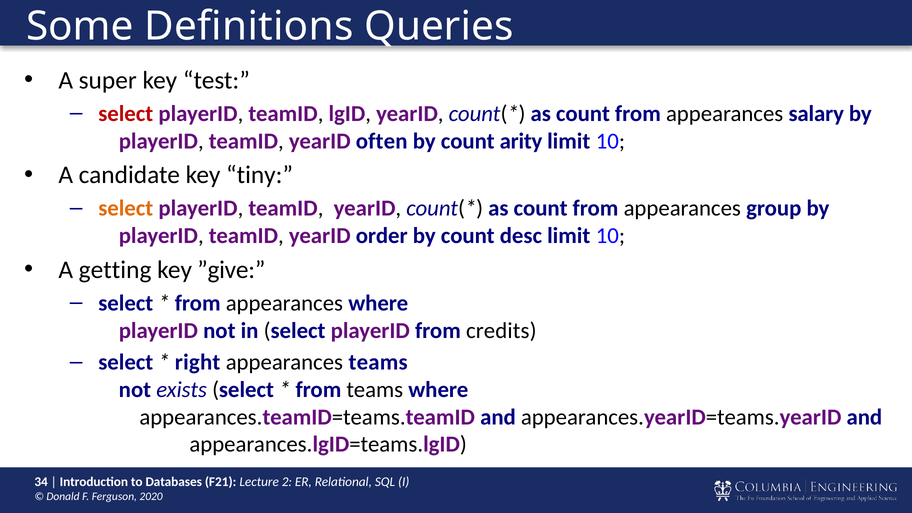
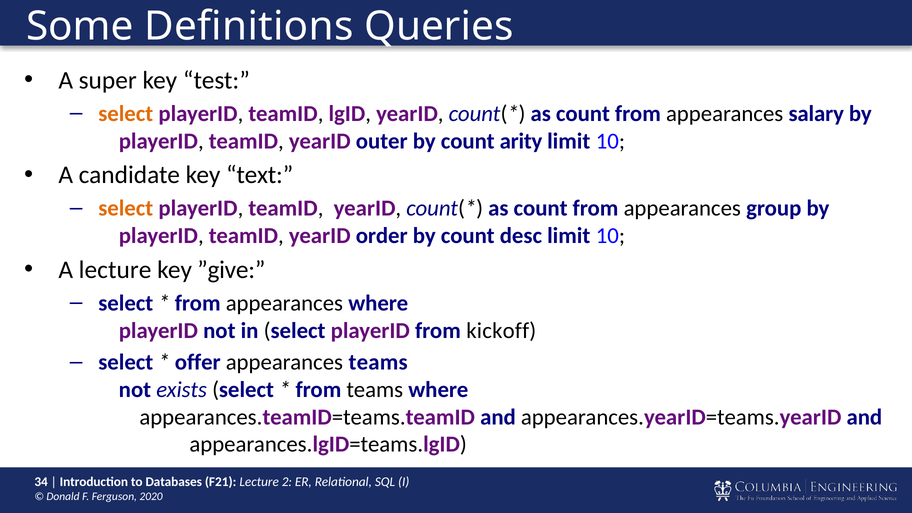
select colour: red -> orange (126, 114)
often: often -> outer (382, 141)
tiny: tiny -> text (260, 175)
A getting: getting -> lecture (115, 270)
credits: credits -> kickoff (501, 330)
right: right -> offer (198, 362)
